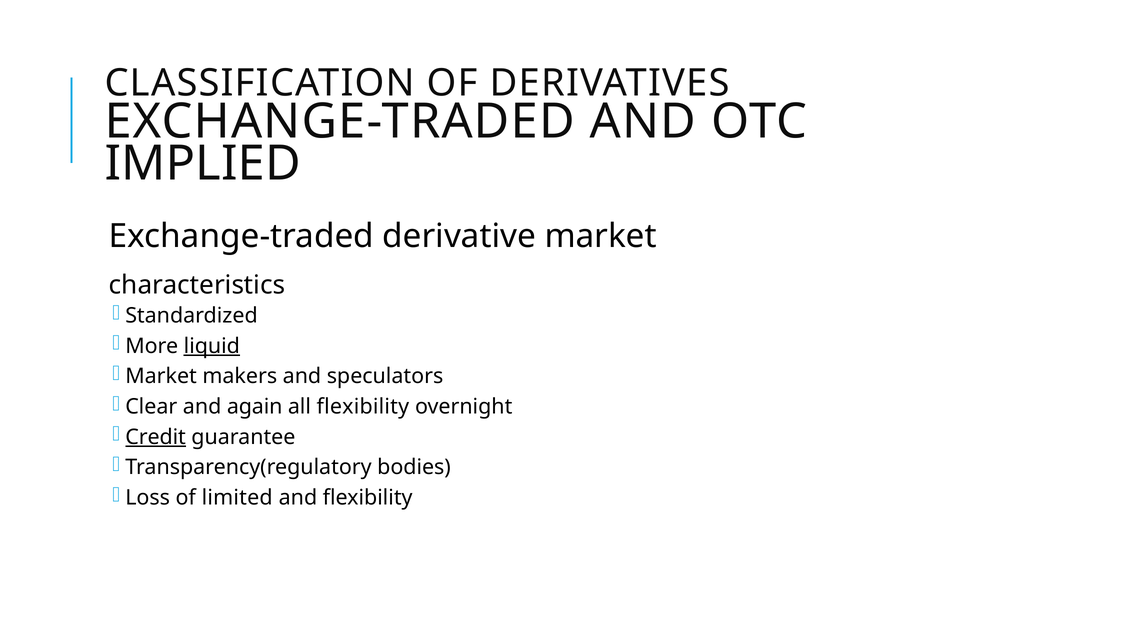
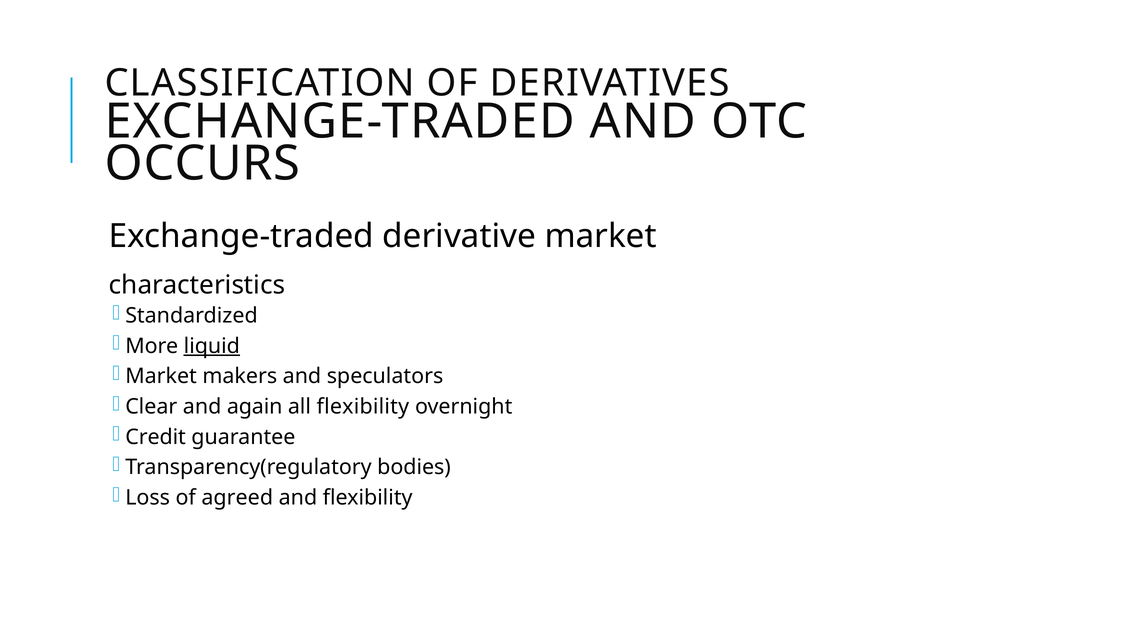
IMPLIED: IMPLIED -> OCCURS (203, 164)
Credit underline: present -> none (156, 437)
limited: limited -> agreed (237, 498)
